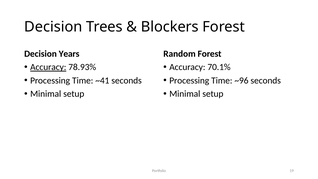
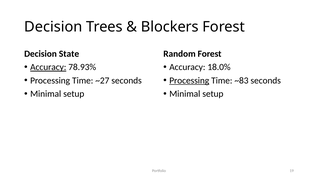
Years: Years -> State (69, 54)
70.1%: 70.1% -> 18.0% (219, 67)
~41: ~41 -> ~27 (102, 80)
Processing underline: none -> present (189, 80)
~96: ~96 -> ~83 (241, 80)
